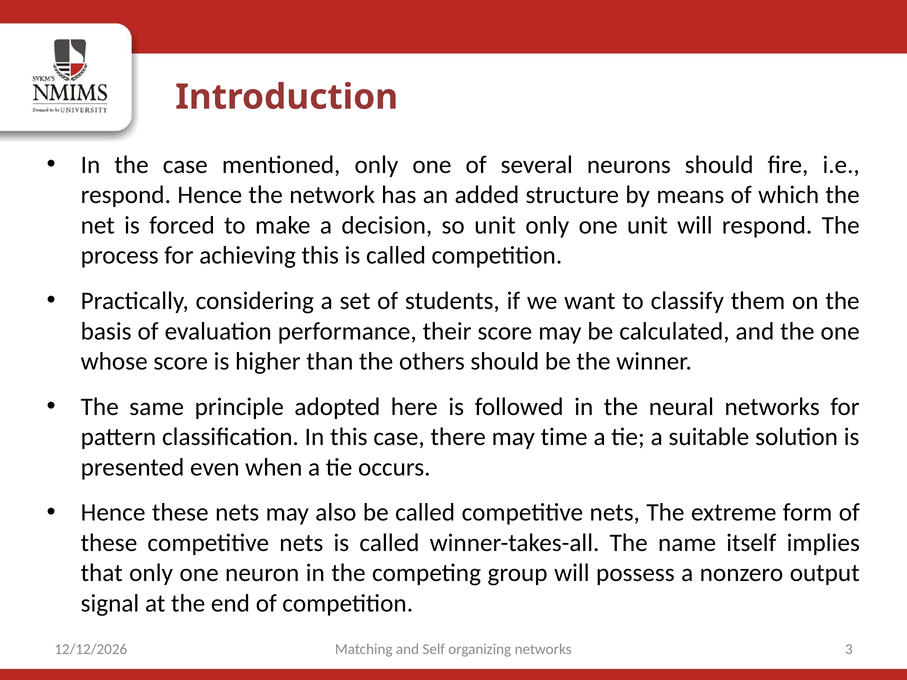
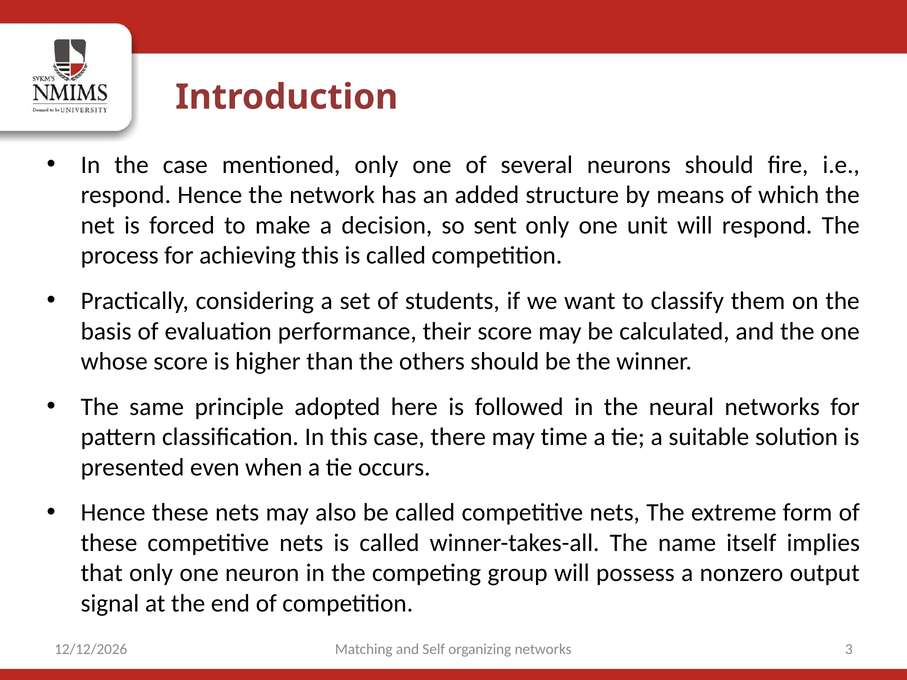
so unit: unit -> sent (495, 225)
